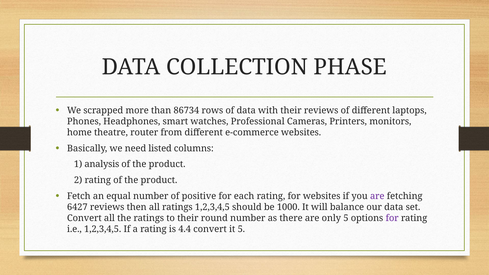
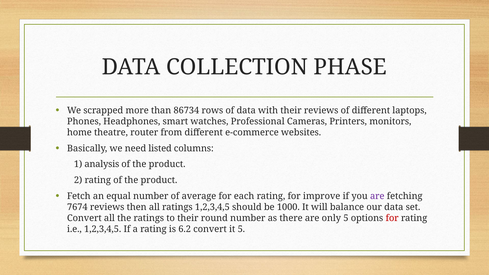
positive: positive -> average (199, 196)
for websites: websites -> improve (322, 196)
6427: 6427 -> 7674 (77, 207)
for colour: purple -> red (392, 218)
4.4: 4.4 -> 6.2 (185, 229)
